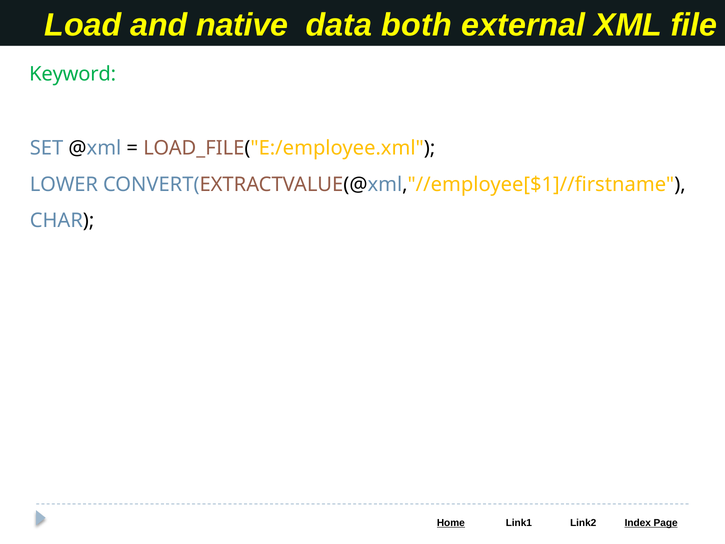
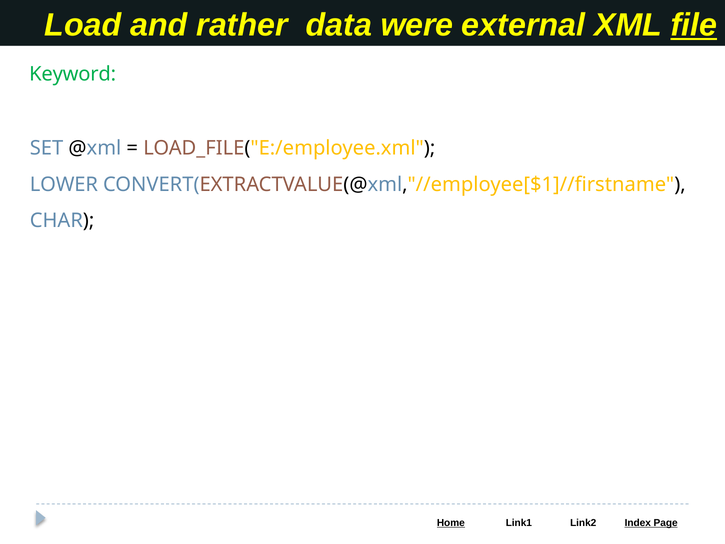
native: native -> rather (242, 25)
both: both -> were (417, 25)
file underline: none -> present (694, 25)
